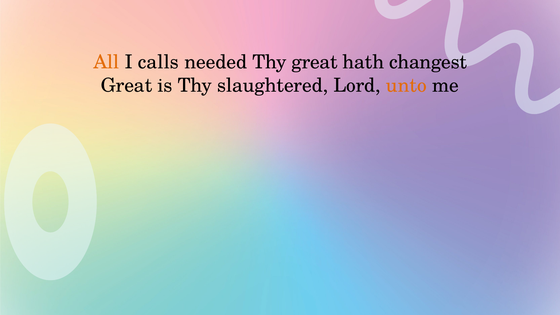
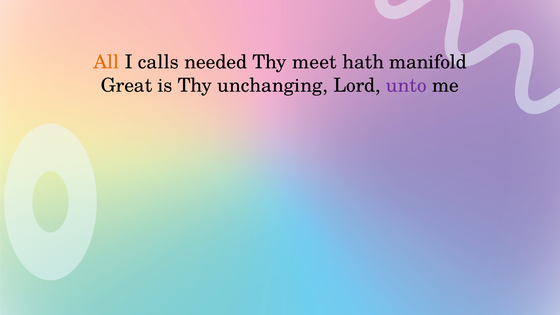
Thy great: great -> meet (314, 62)
changest: changest -> manifold (428, 62)
slaughtered: slaughtered -> unchanging (273, 85)
unto colour: orange -> purple (406, 85)
